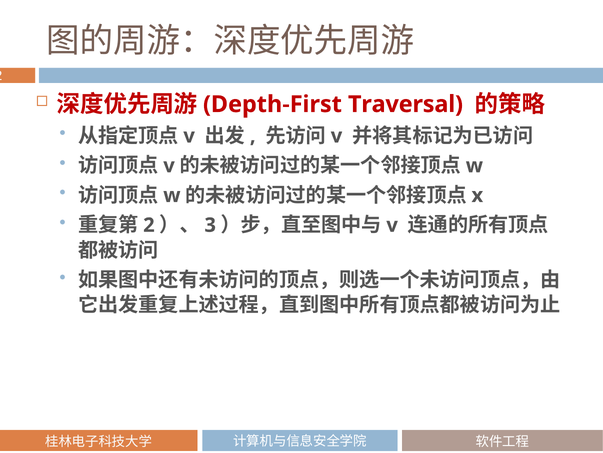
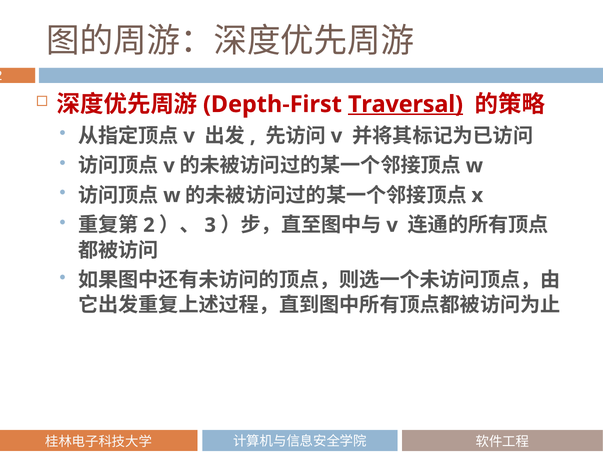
Traversal underline: none -> present (405, 104)
